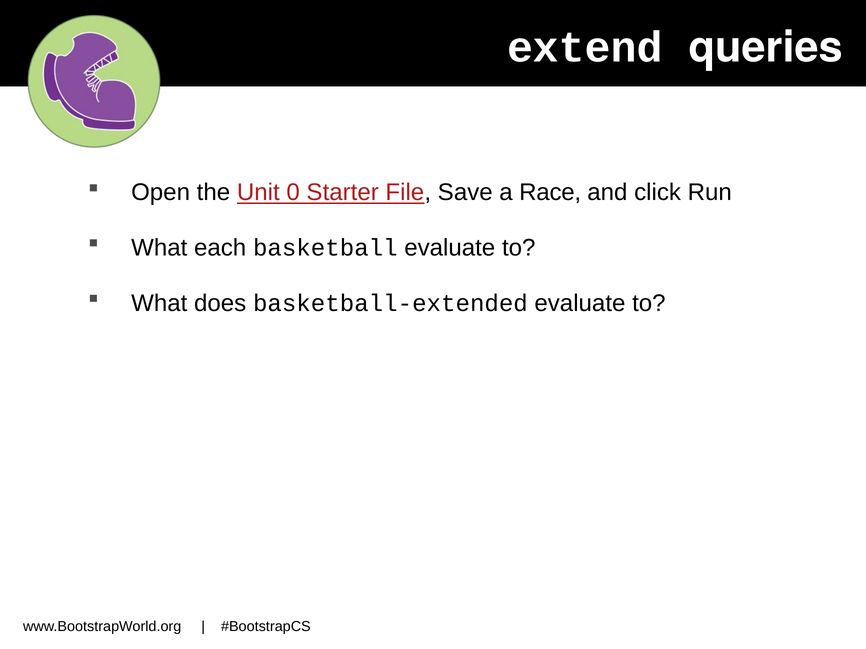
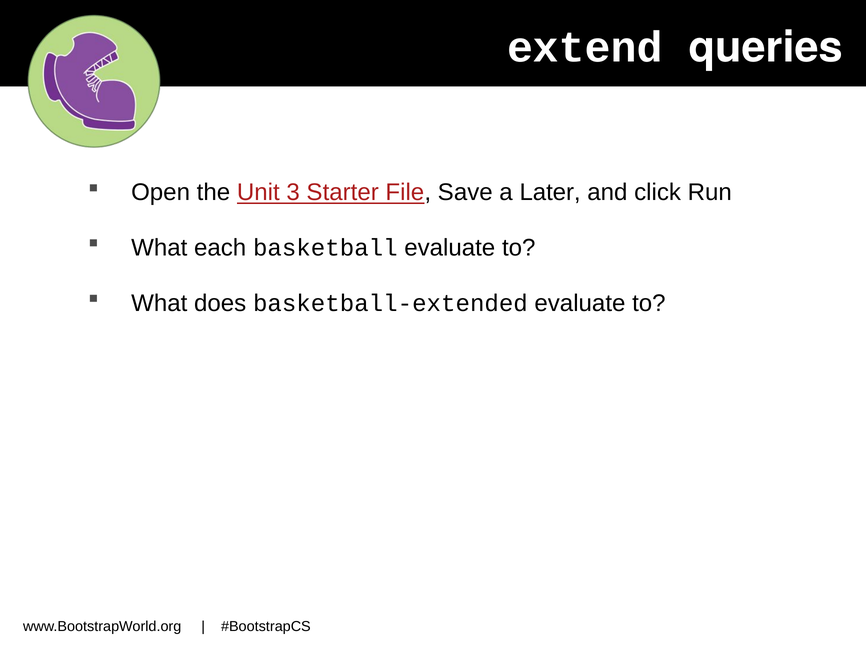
0: 0 -> 3 (293, 193)
Race: Race -> Later (550, 193)
